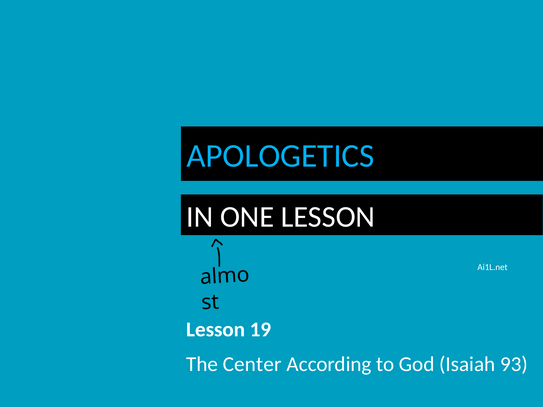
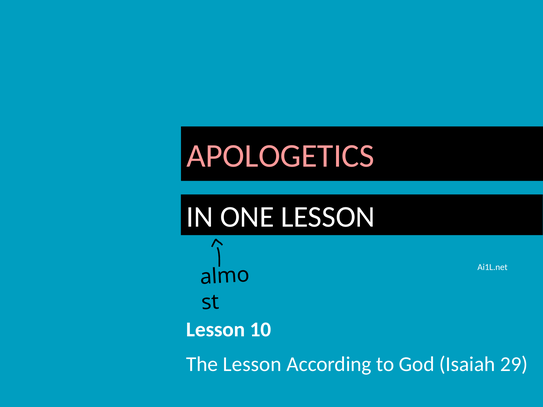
APOLOGETICS colour: light blue -> pink (280, 156)
19: 19 -> 10 (261, 330)
The Center: Center -> Lesson (252, 364)
93: 93 -> 29 (514, 364)
